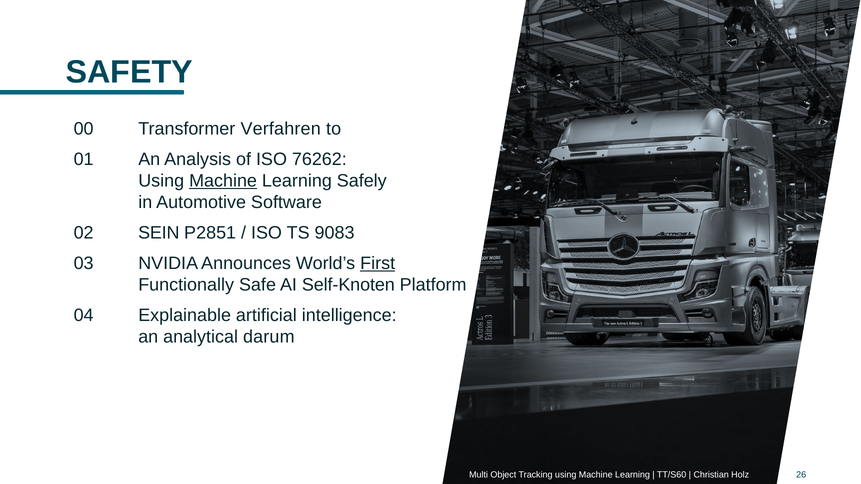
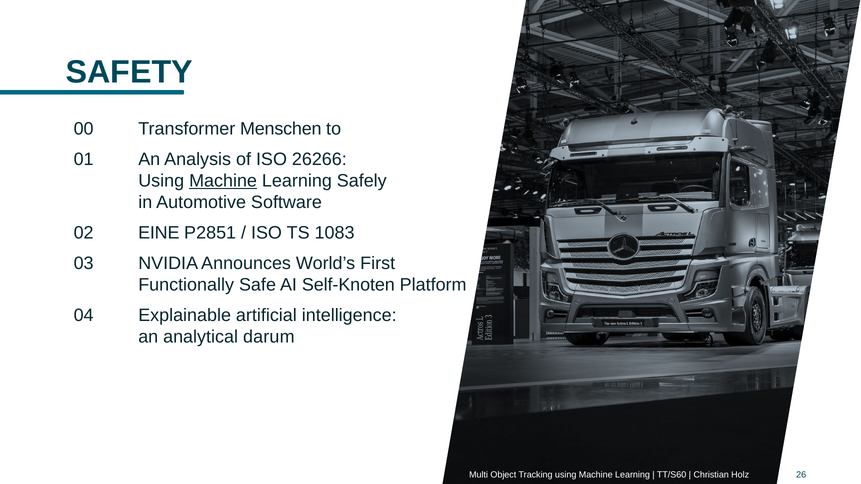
Verfahren: Verfahren -> Menschen (281, 129)
76262: 76262 -> 26266 (319, 159)
SEIN: SEIN -> EINE (159, 233)
9083: 9083 -> 1083 (335, 233)
First underline: present -> none (378, 264)
